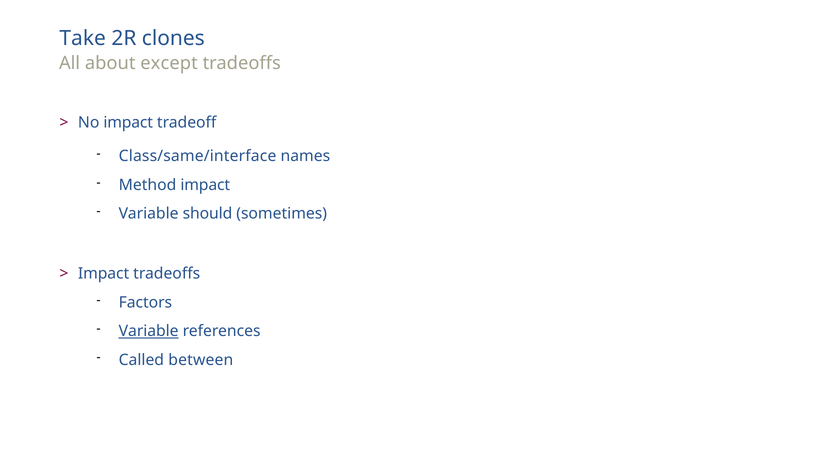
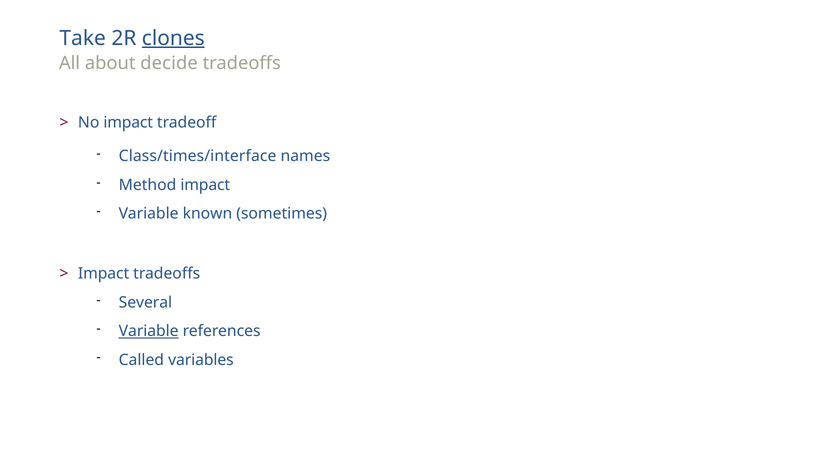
clones underline: none -> present (173, 38)
except: except -> decide (169, 63)
Class/same/interface: Class/same/interface -> Class/times/interface (198, 156)
should: should -> known (207, 214)
Factors: Factors -> Several (145, 303)
between: between -> variables (201, 360)
